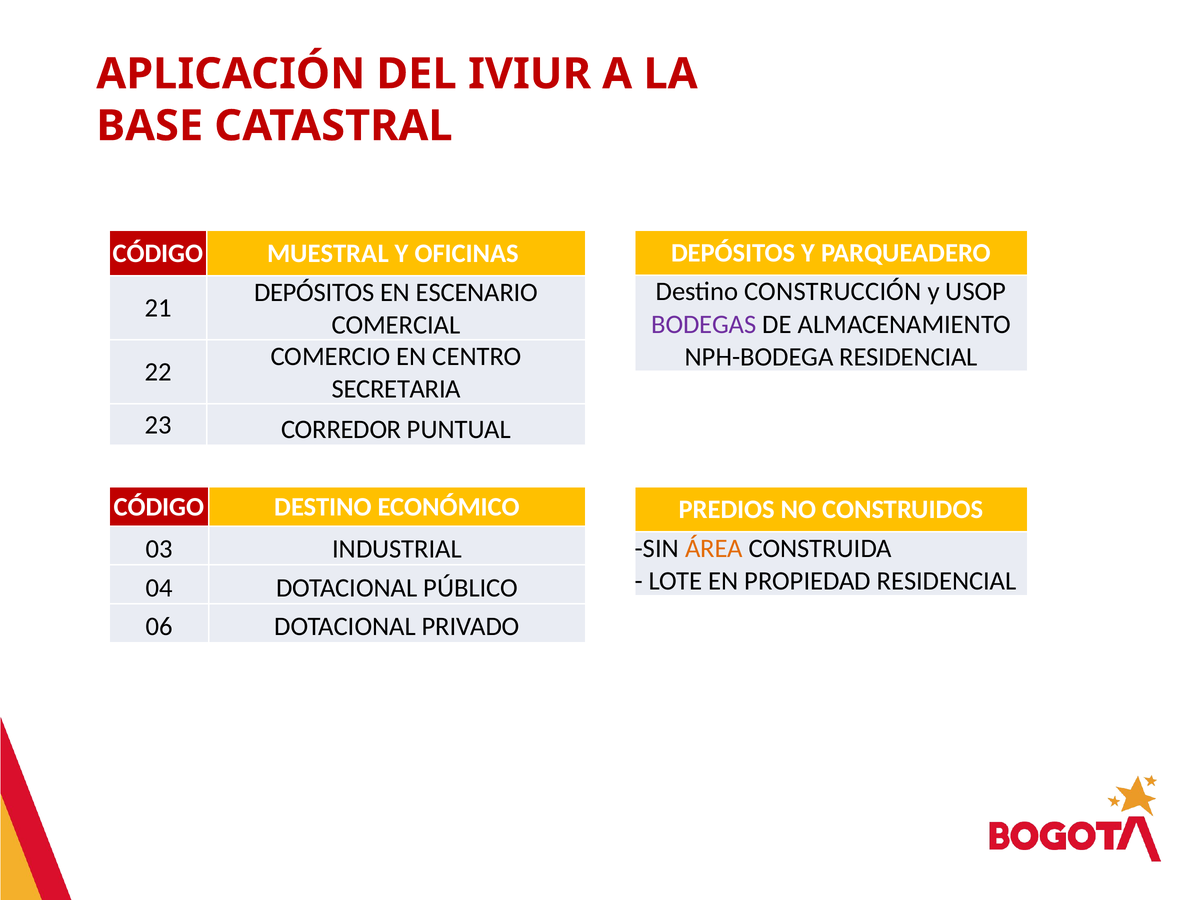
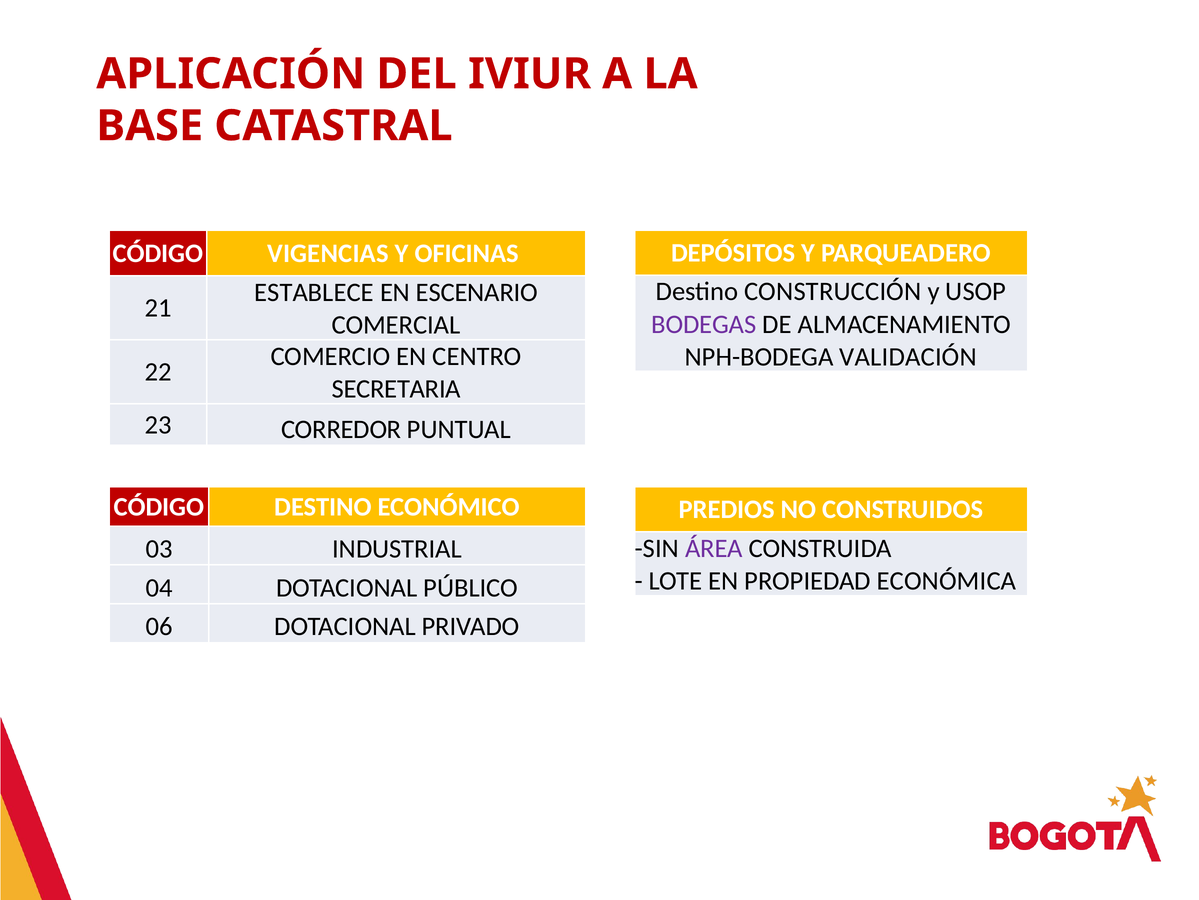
MUESTRAL: MUESTRAL -> VIGENCIAS (328, 253)
DEPÓSITOS: DEPÓSITOS -> ESTABLECE (314, 292)
NPH-BODEGA RESIDENCIAL: RESIDENCIAL -> VALIDACIÓN (908, 357)
ÁREA colour: orange -> purple (714, 548)
PROPIEDAD RESIDENCIAL: RESIDENCIAL -> ECONÓMICA (947, 580)
